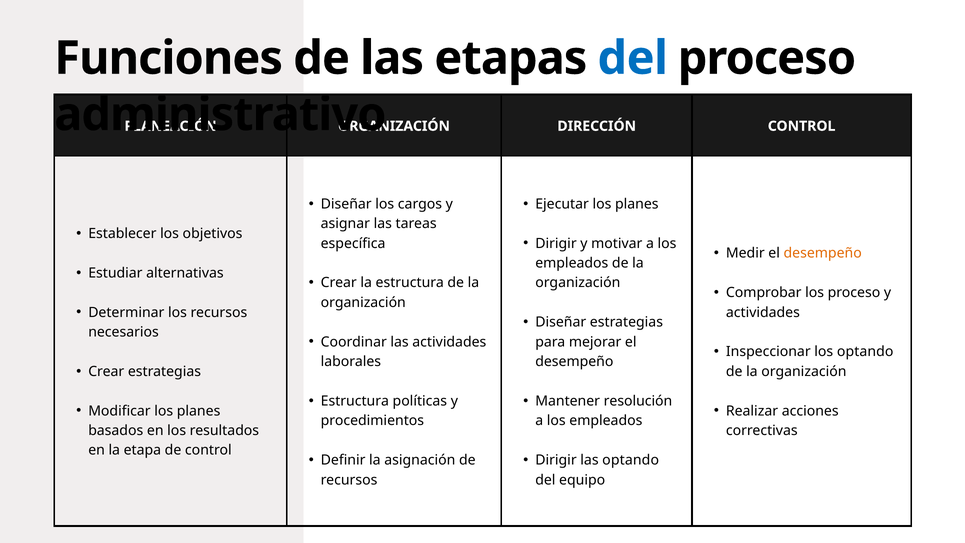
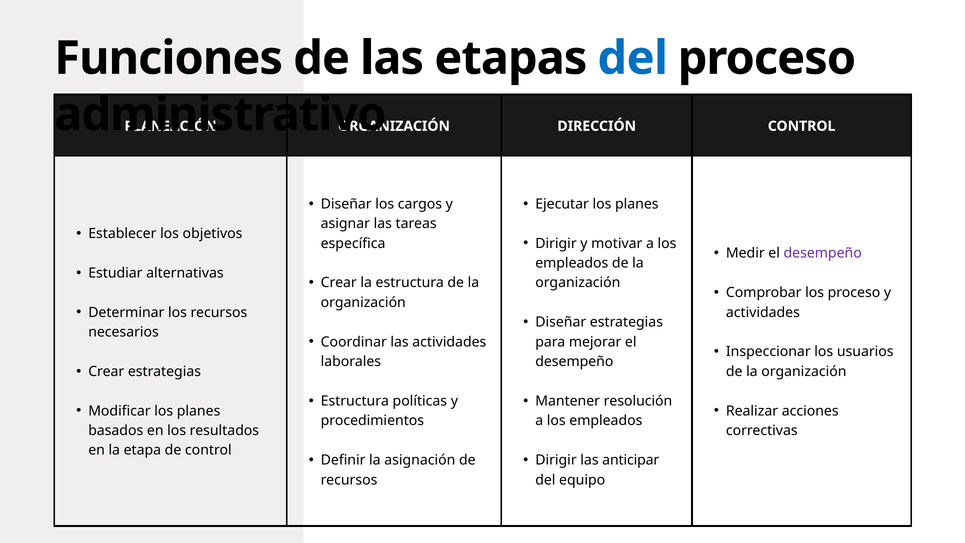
desempeño colour: orange -> purple (823, 253)
los optando: optando -> usuarios (865, 352)
las optando: optando -> anticipar (631, 460)
